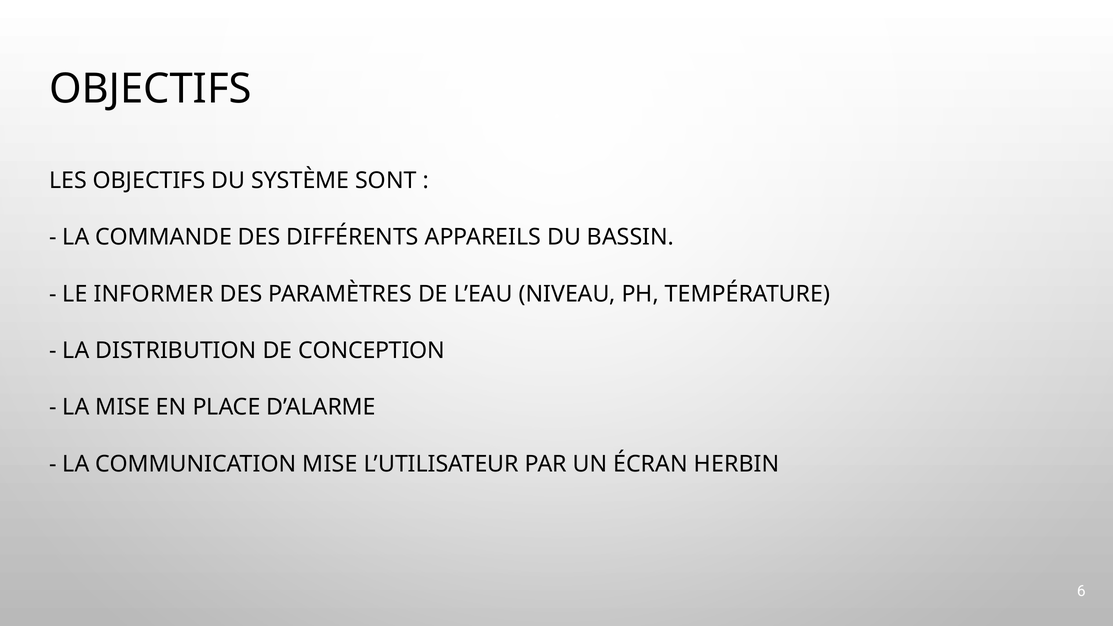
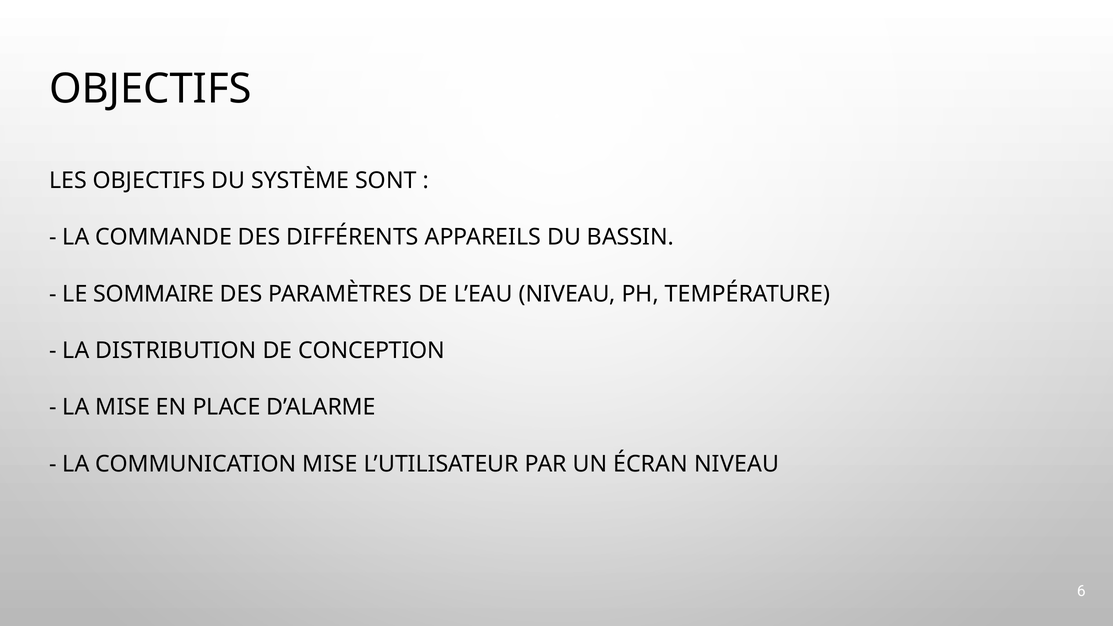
INFORMER: INFORMER -> SOMMAIRE (154, 294)
ÉCRAN HERBIN: HERBIN -> NIVEAU (737, 464)
